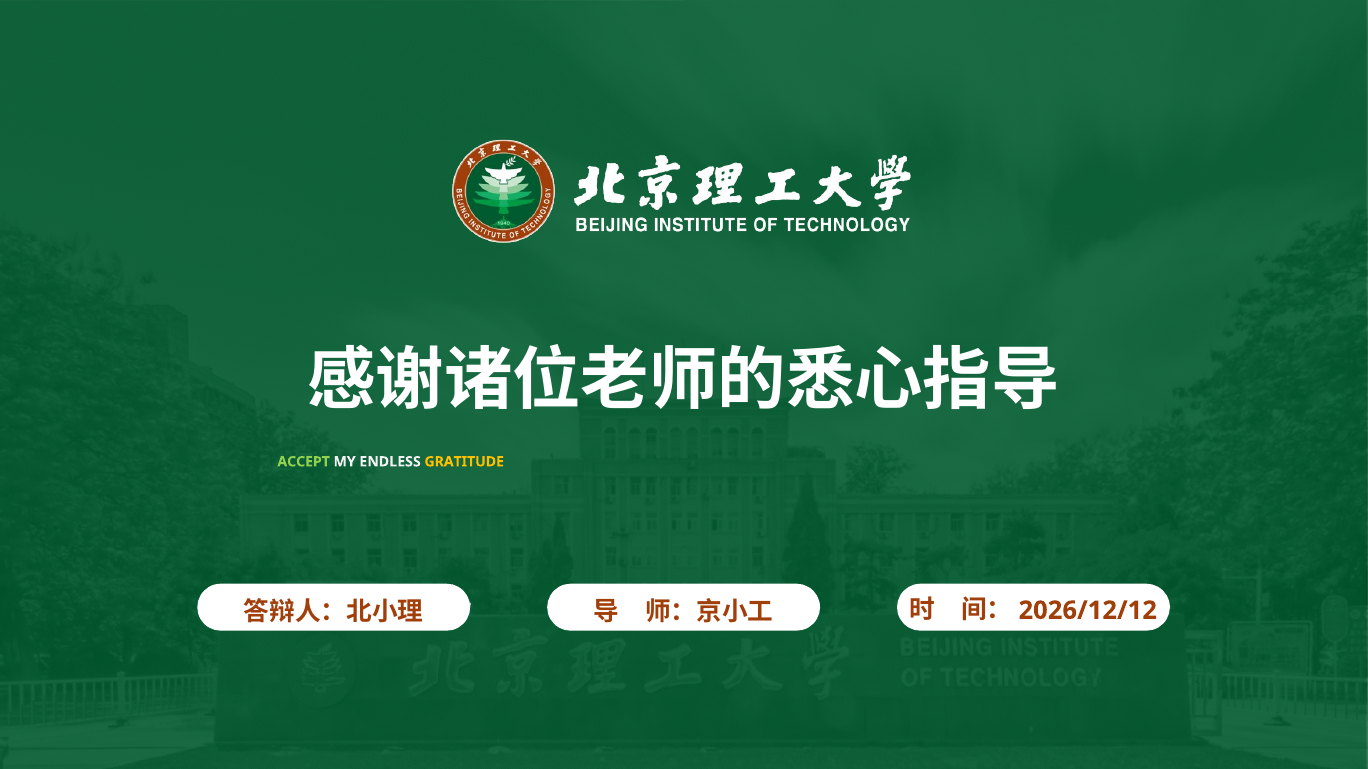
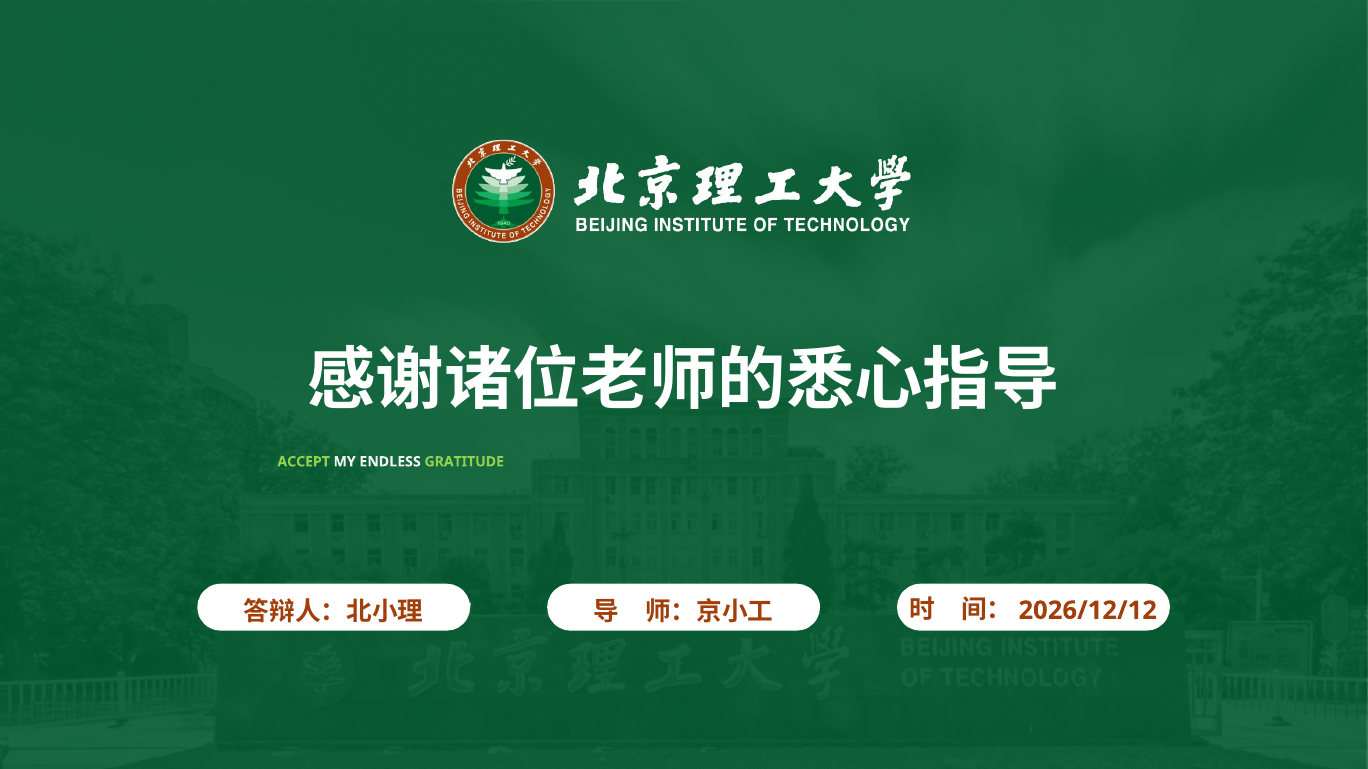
GRATITUDE colour: yellow -> light green (464, 462)
